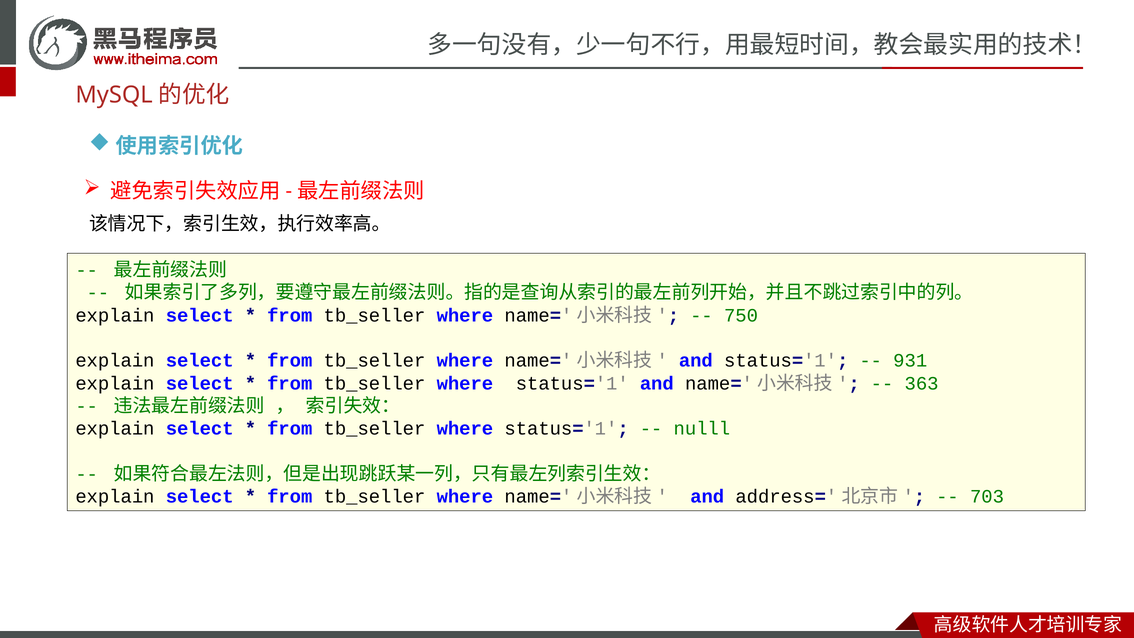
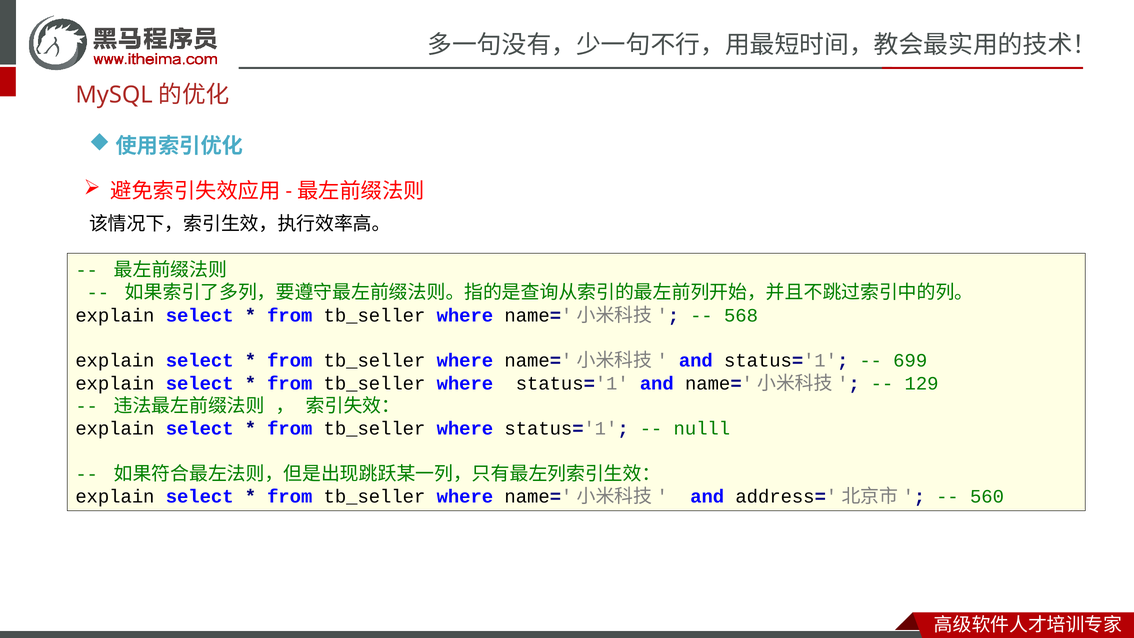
750: 750 -> 568 (741, 315)
931: 931 -> 699 (910, 361)
363: 363 -> 129 (922, 383)
703: 703 -> 560 (987, 497)
